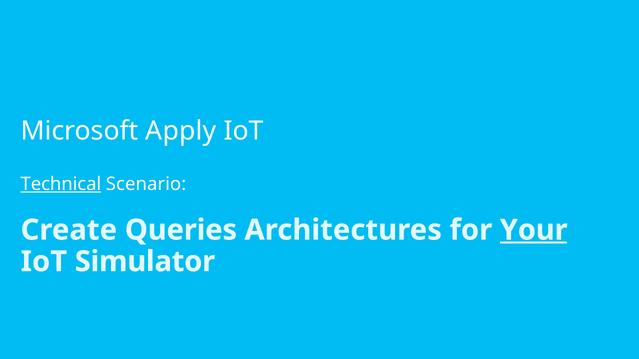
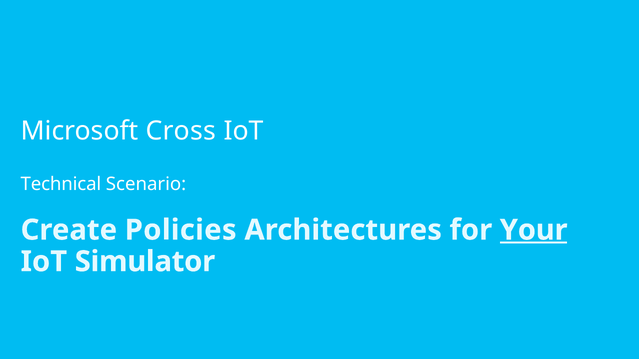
Apply: Apply -> Cross (181, 131)
Technical underline: present -> none (61, 184)
Queries: Queries -> Policies (181, 230)
